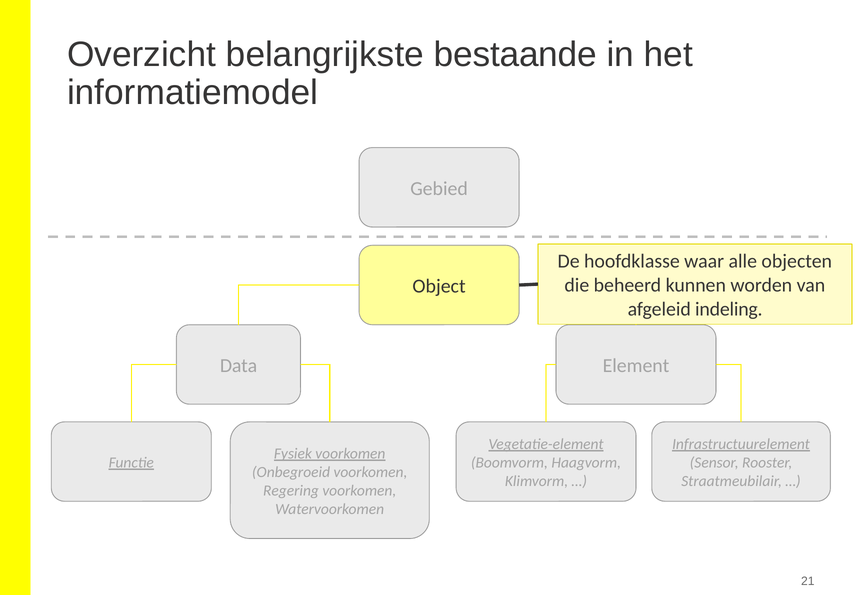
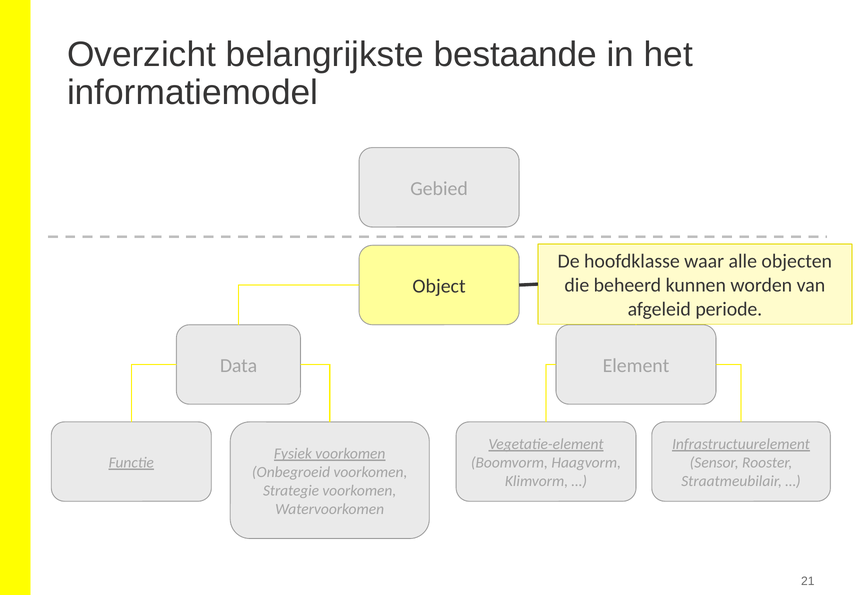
indeling: indeling -> periode (729, 309)
Regering: Regering -> Strategie (291, 491)
